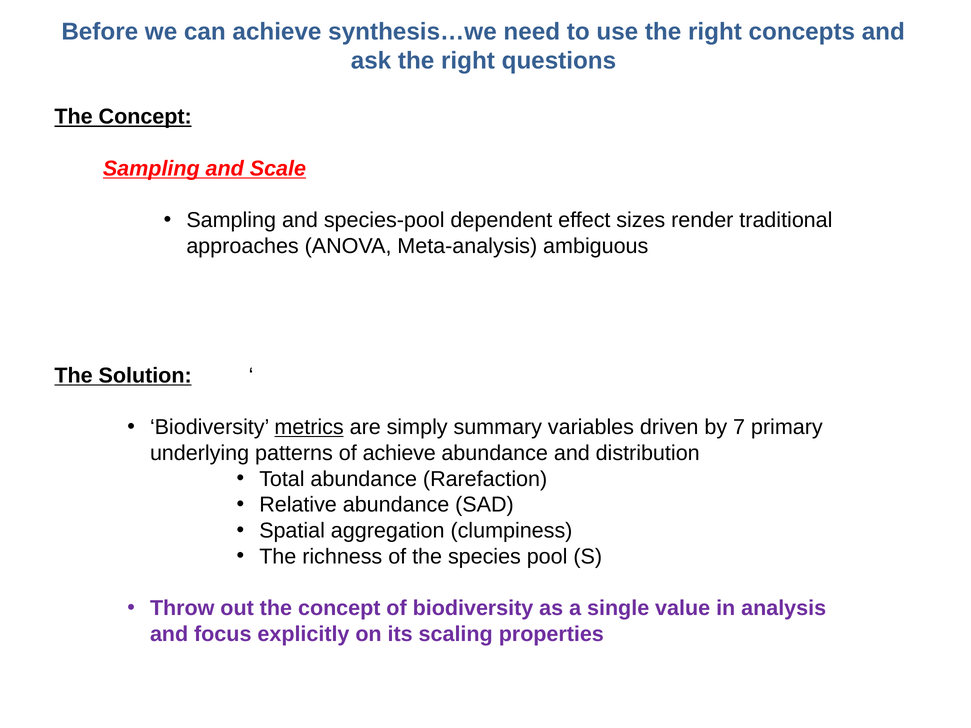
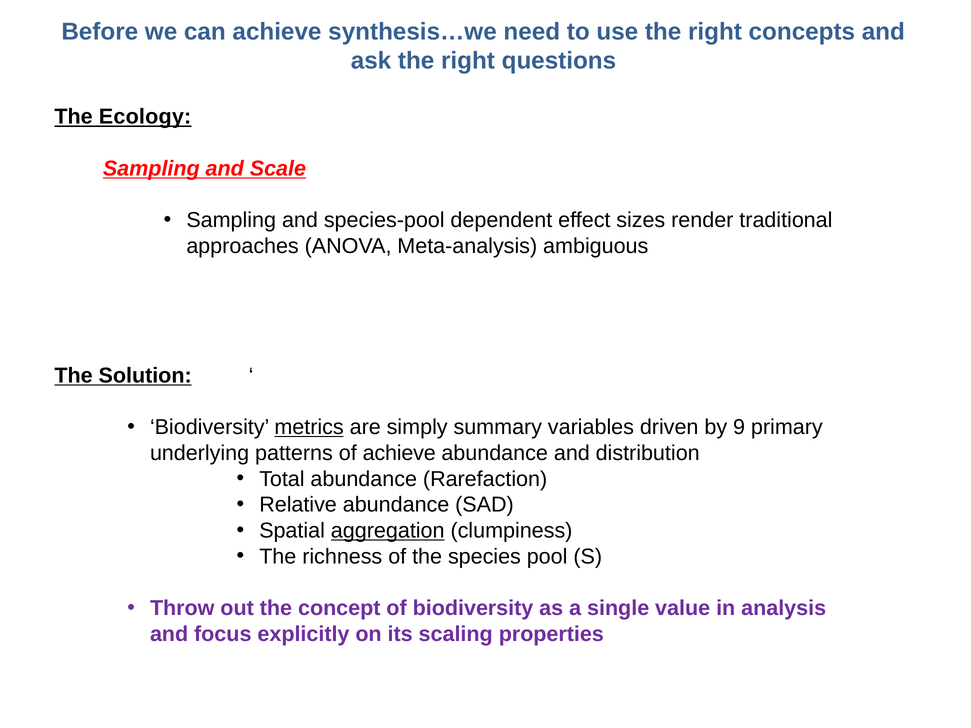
Concept: Concept -> Ecology (145, 117)
7: 7 -> 9 (739, 427)
aggregation underline: none -> present (388, 531)
